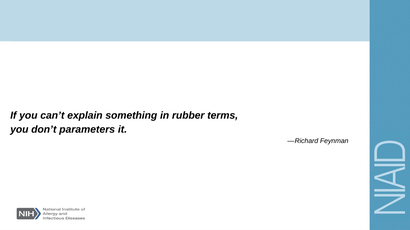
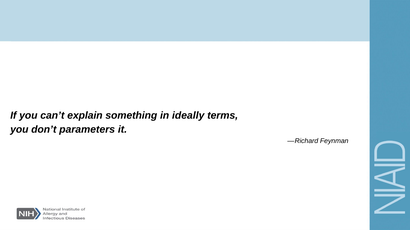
rubber: rubber -> ideally (188, 116)
